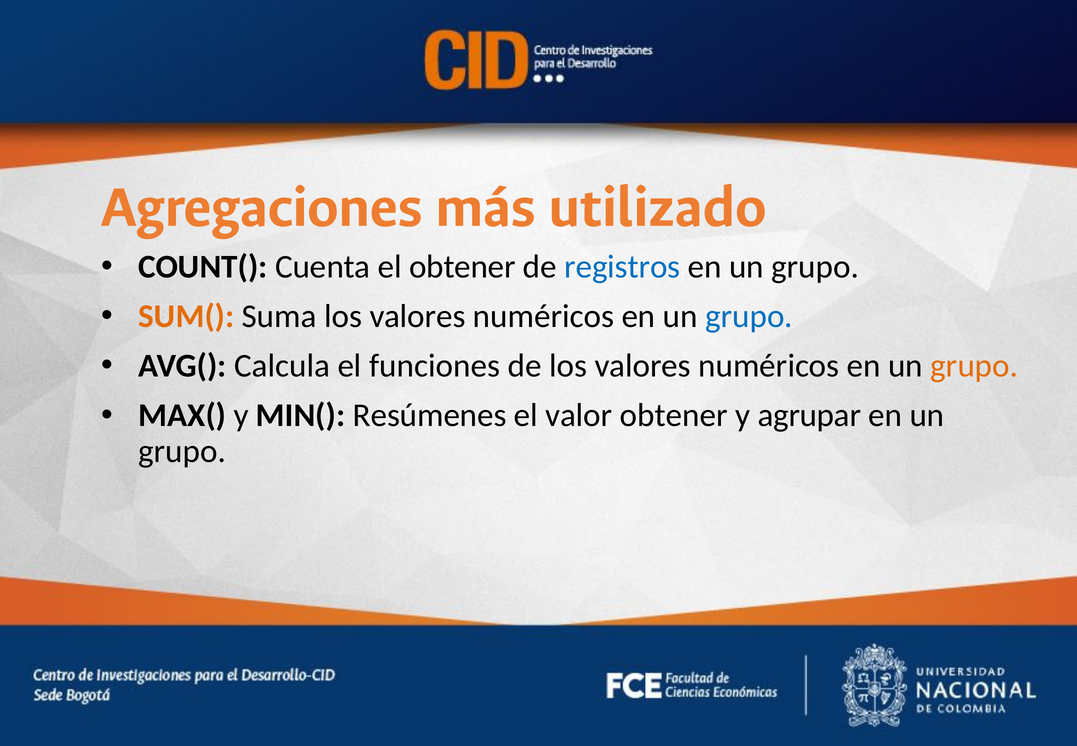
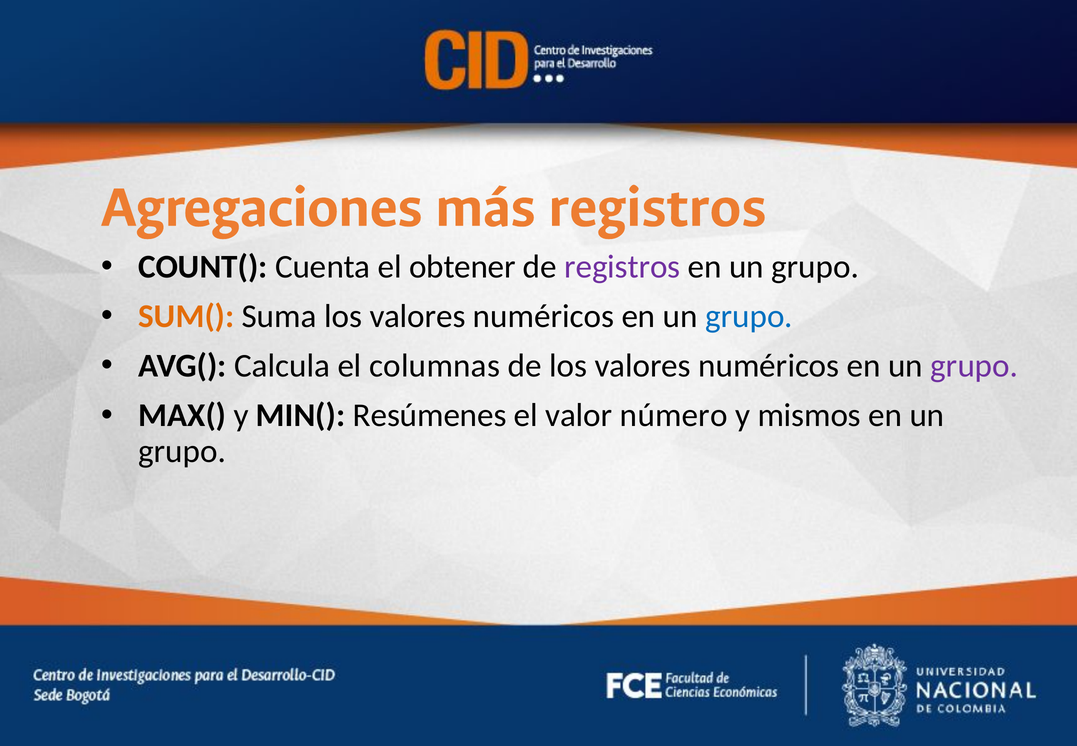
más utilizado: utilizado -> registros (657, 206)
registros colour: blue -> purple (622, 266)
funciones: funciones -> columnas (435, 366)
grupo colour: orange -> purple (974, 366)
valor obtener: obtener -> número (674, 415)
agrupar: agrupar -> mismos (809, 415)
